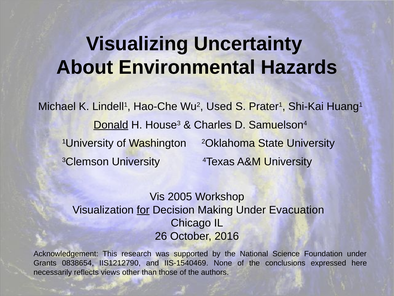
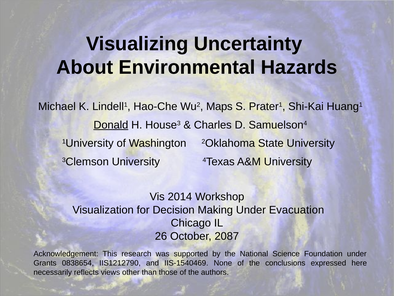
Used: Used -> Maps (219, 106)
2005: 2005 -> 2014 (180, 196)
for underline: present -> none (143, 210)
2016: 2016 -> 2087 (227, 236)
